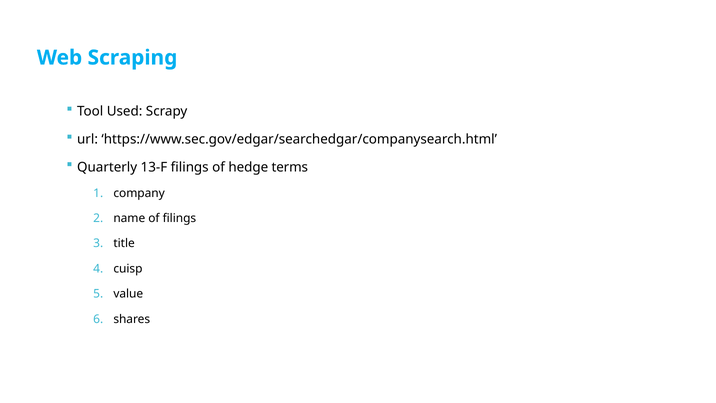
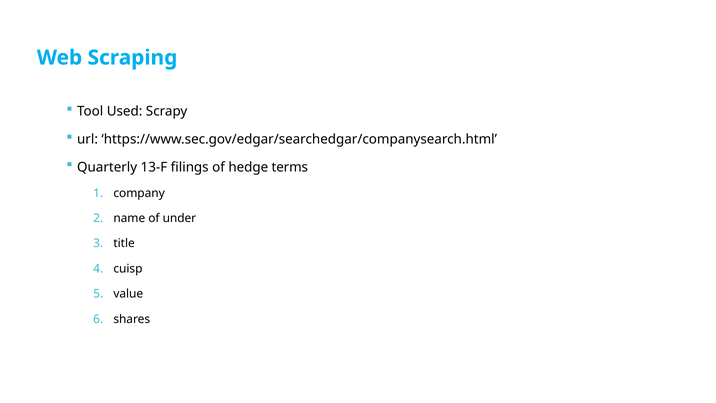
of filings: filings -> under (179, 218)
